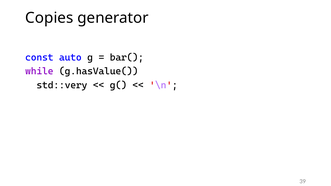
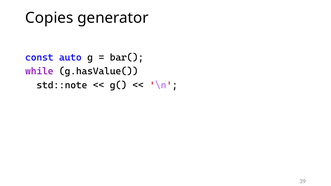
std::very: std::very -> std::note (62, 85)
